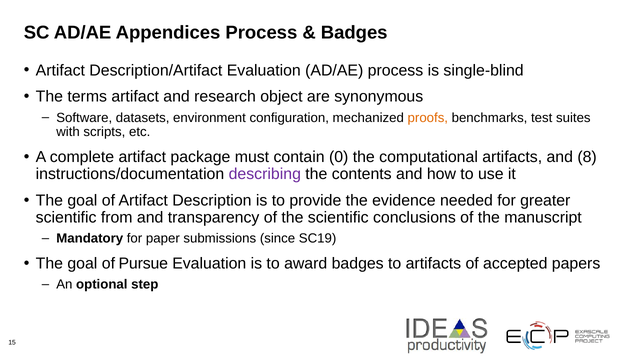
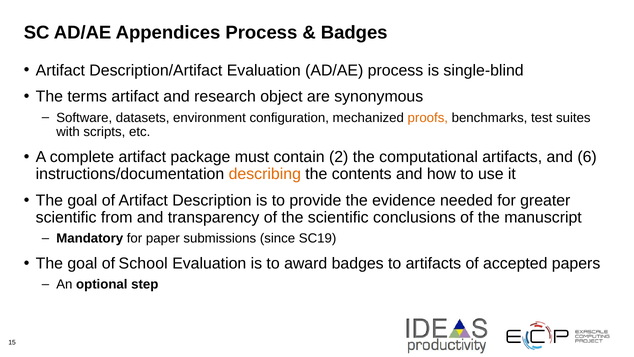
0: 0 -> 2 (339, 157)
8: 8 -> 6 (587, 157)
describing colour: purple -> orange (265, 174)
Pursue: Pursue -> School (143, 263)
